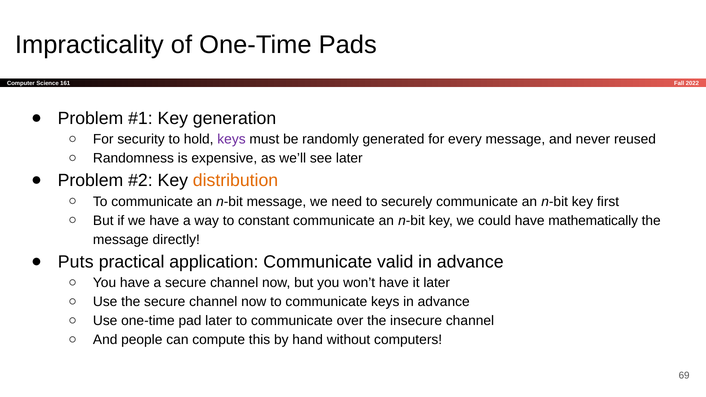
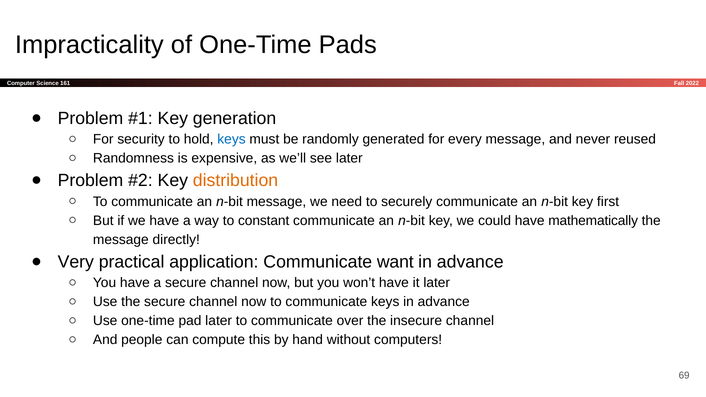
keys colour: purple -> blue (231, 139)
Puts: Puts -> Very (76, 262)
valid: valid -> want (395, 262)
